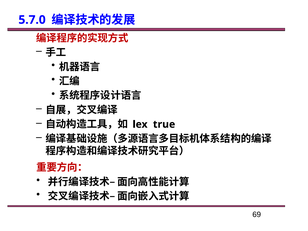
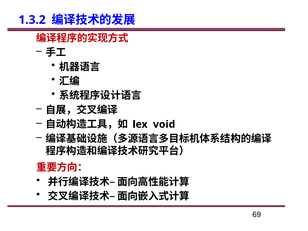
5.7.0: 5.7.0 -> 1.3.2 (32, 20)
true: true -> void (164, 124)
